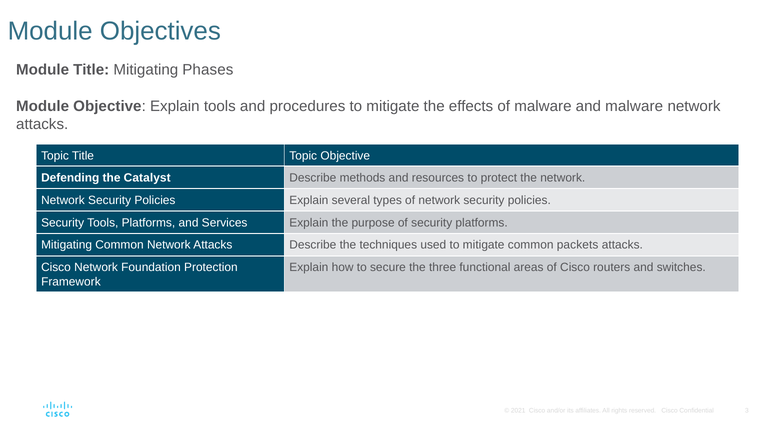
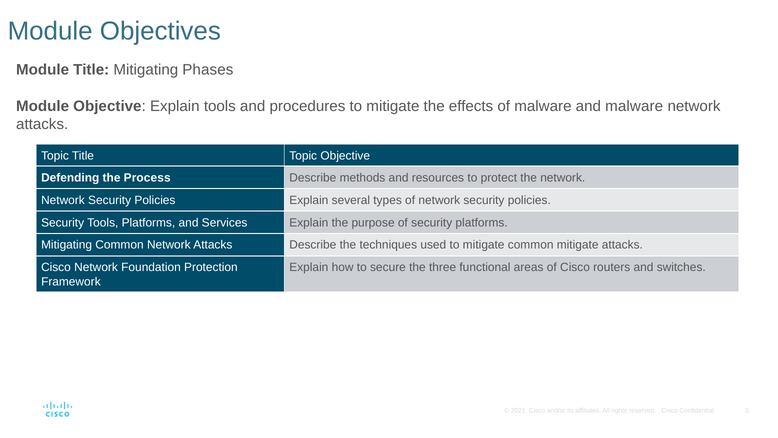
Catalyst: Catalyst -> Process (147, 178)
common packets: packets -> mitigate (578, 245)
